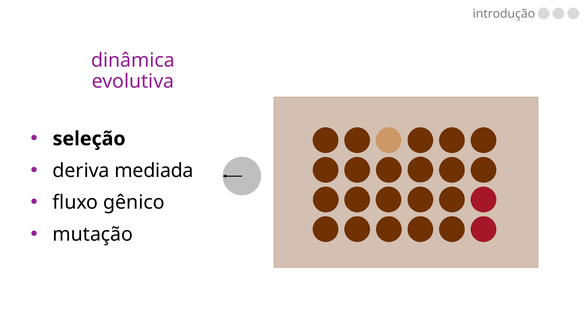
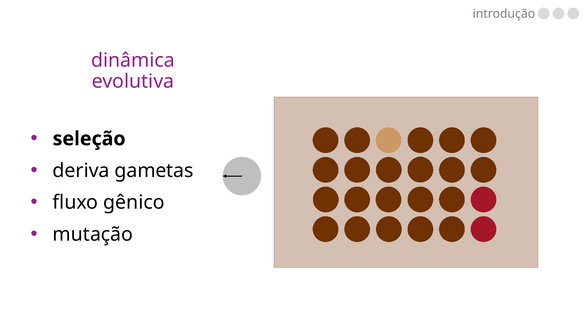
mediada: mediada -> gametas (154, 170)
